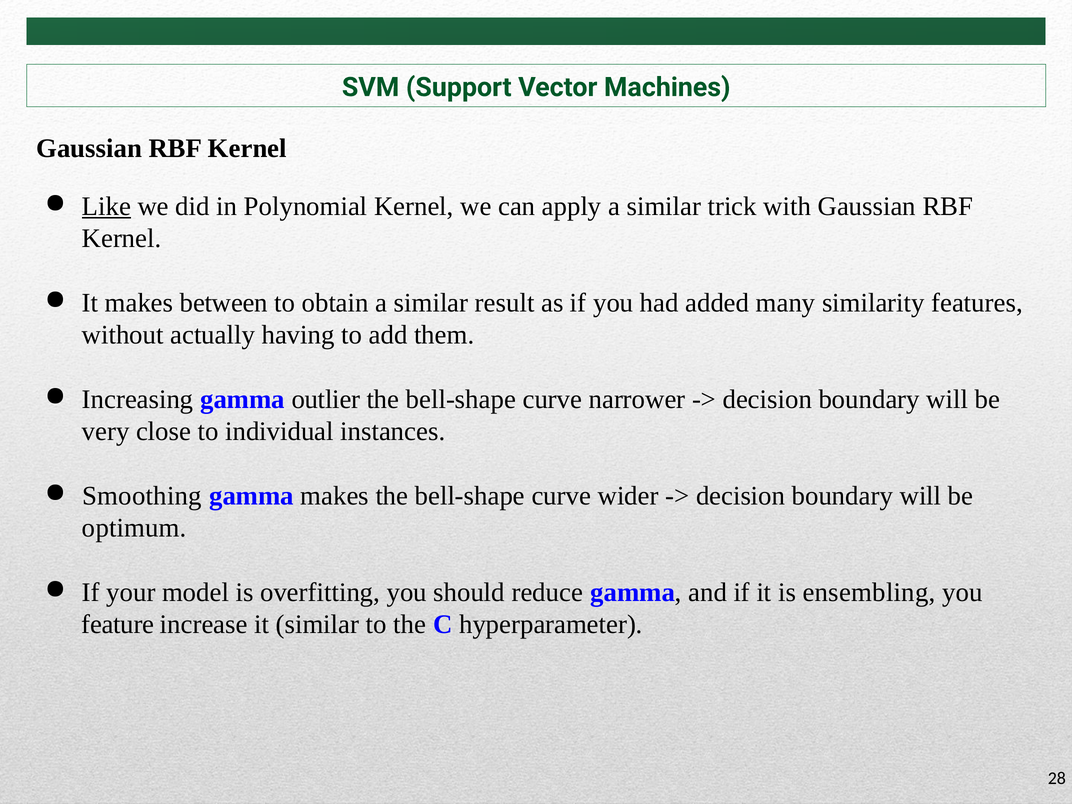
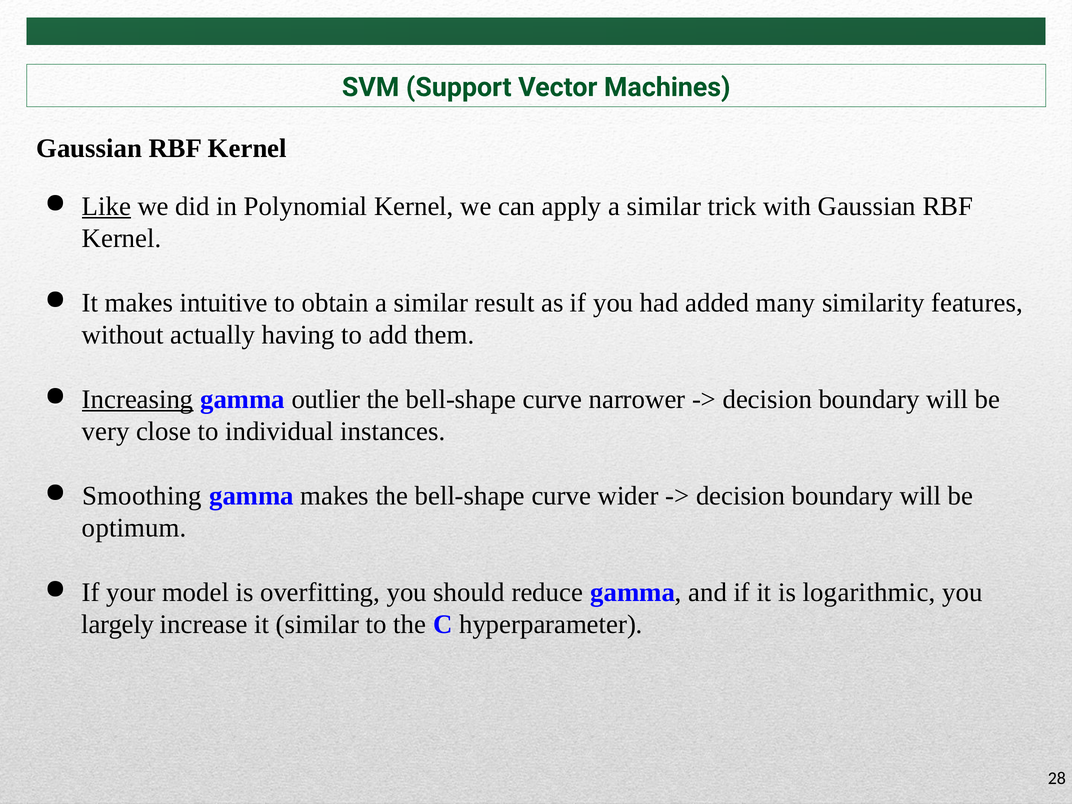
between: between -> intuitive (224, 303)
Increasing underline: none -> present (138, 399)
ensembling: ensembling -> logarithmic (869, 592)
feature: feature -> largely (118, 624)
